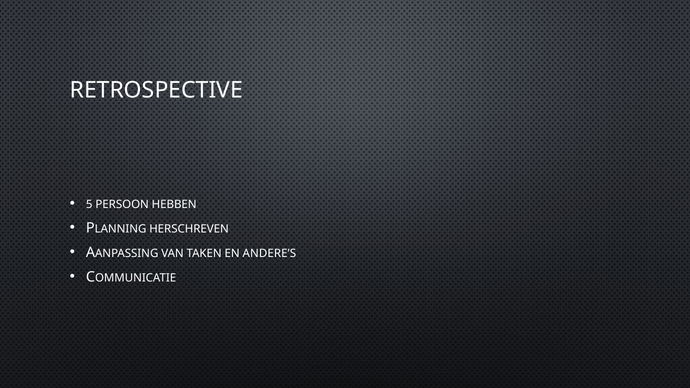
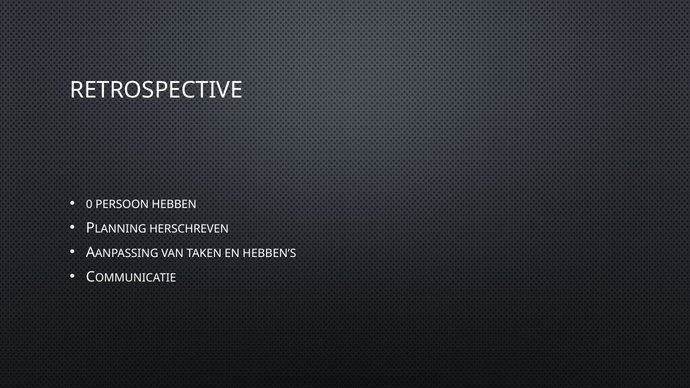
5: 5 -> 0 (89, 205)
ANDERE’S: ANDERE’S -> HEBBEN’S (269, 253)
